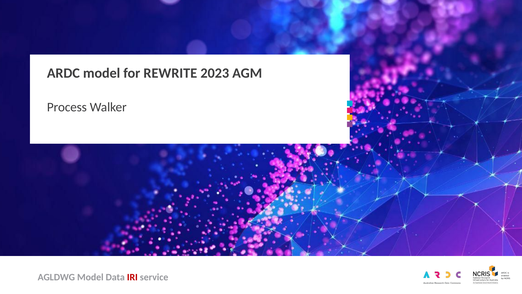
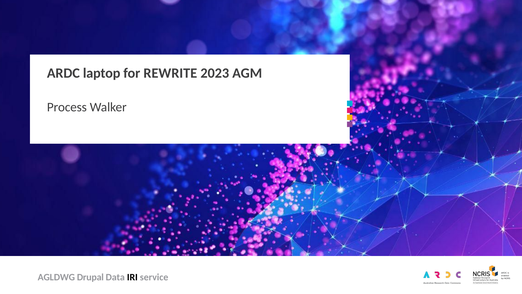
ARDC model: model -> laptop (102, 73)
AGLDWG Model: Model -> Drupal (90, 277)
IRI colour: red -> black (132, 277)
